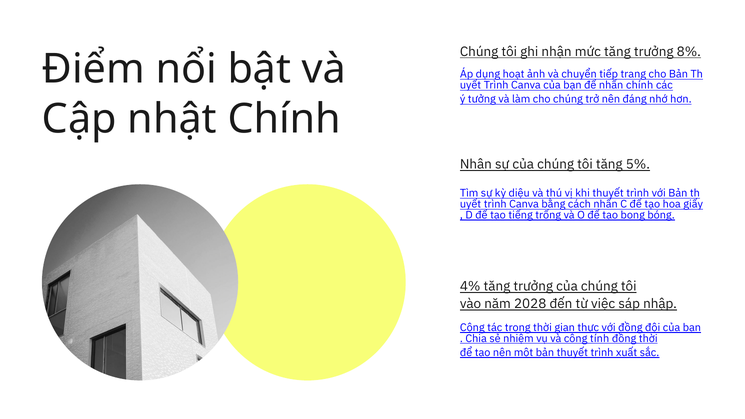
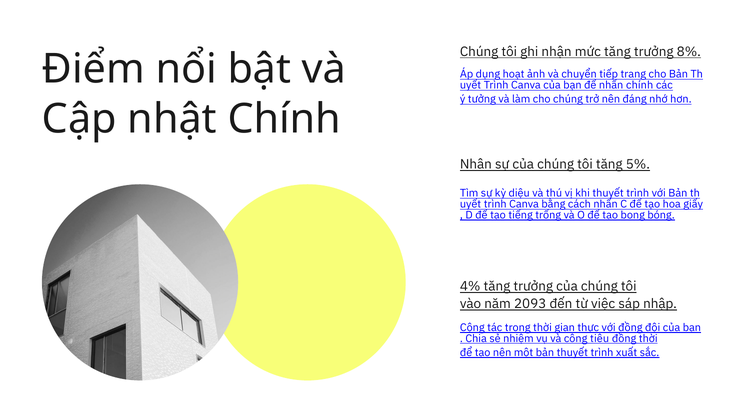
2028: 2028 -> 2093 (530, 304)
tính: tính -> tiêu (600, 338)
